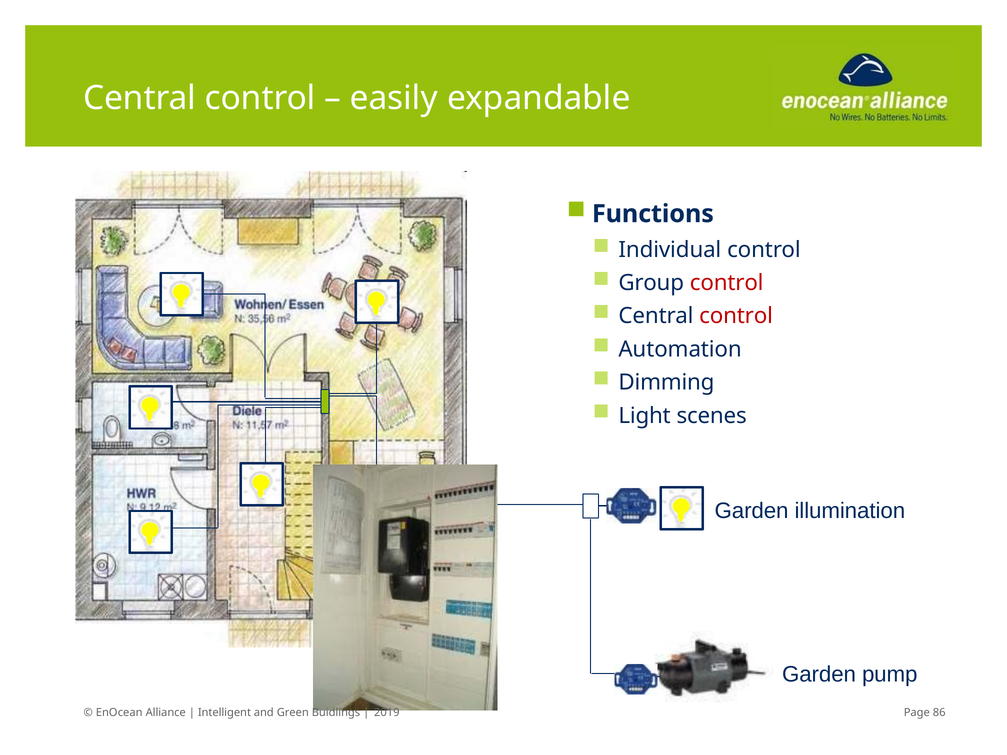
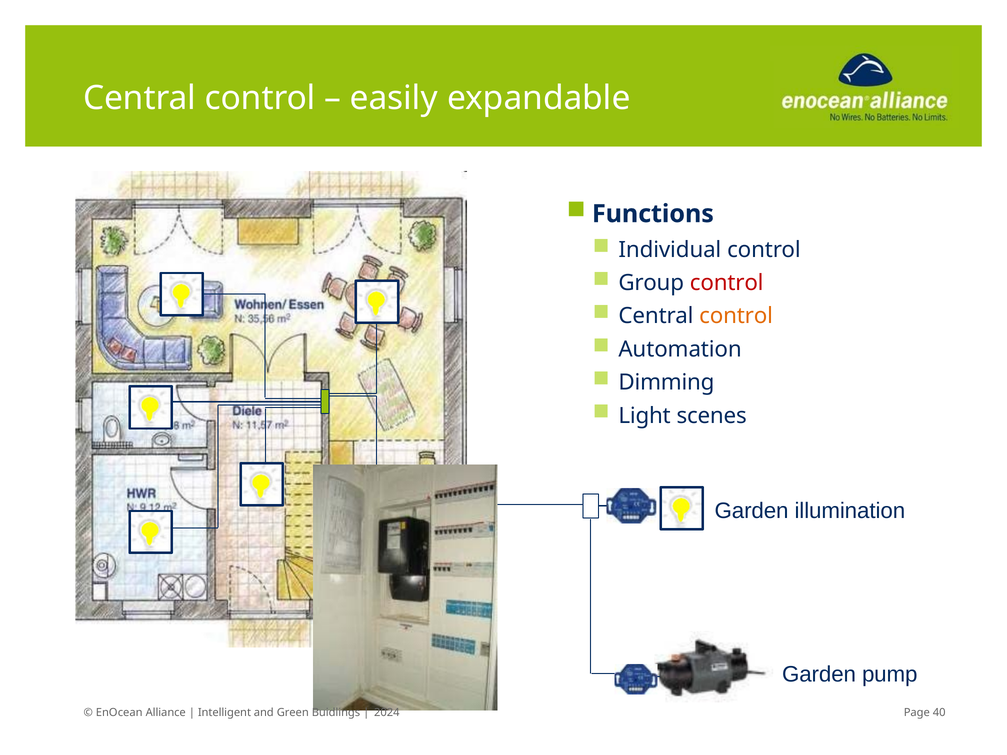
control colour: red -> orange (736, 316)
2019: 2019 -> 2024 (387, 713)
86: 86 -> 40 (939, 713)
